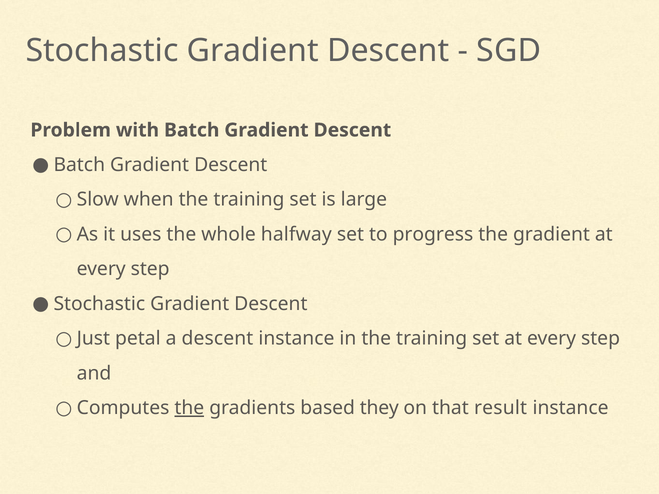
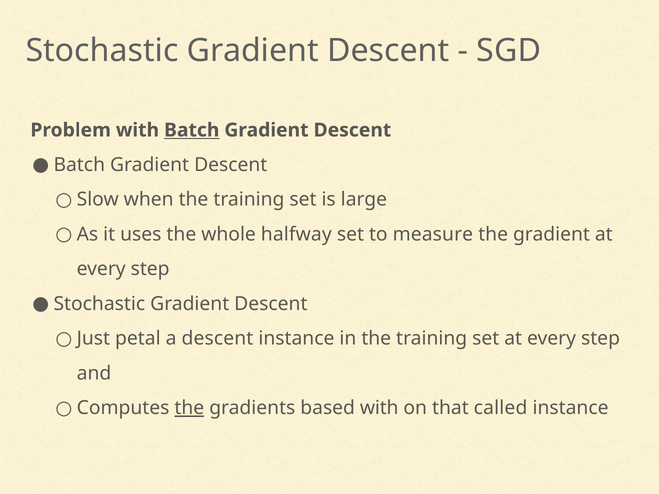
Batch underline: none -> present (192, 130)
progress: progress -> measure (433, 234)
based they: they -> with (379, 408)
result: result -> called (501, 408)
